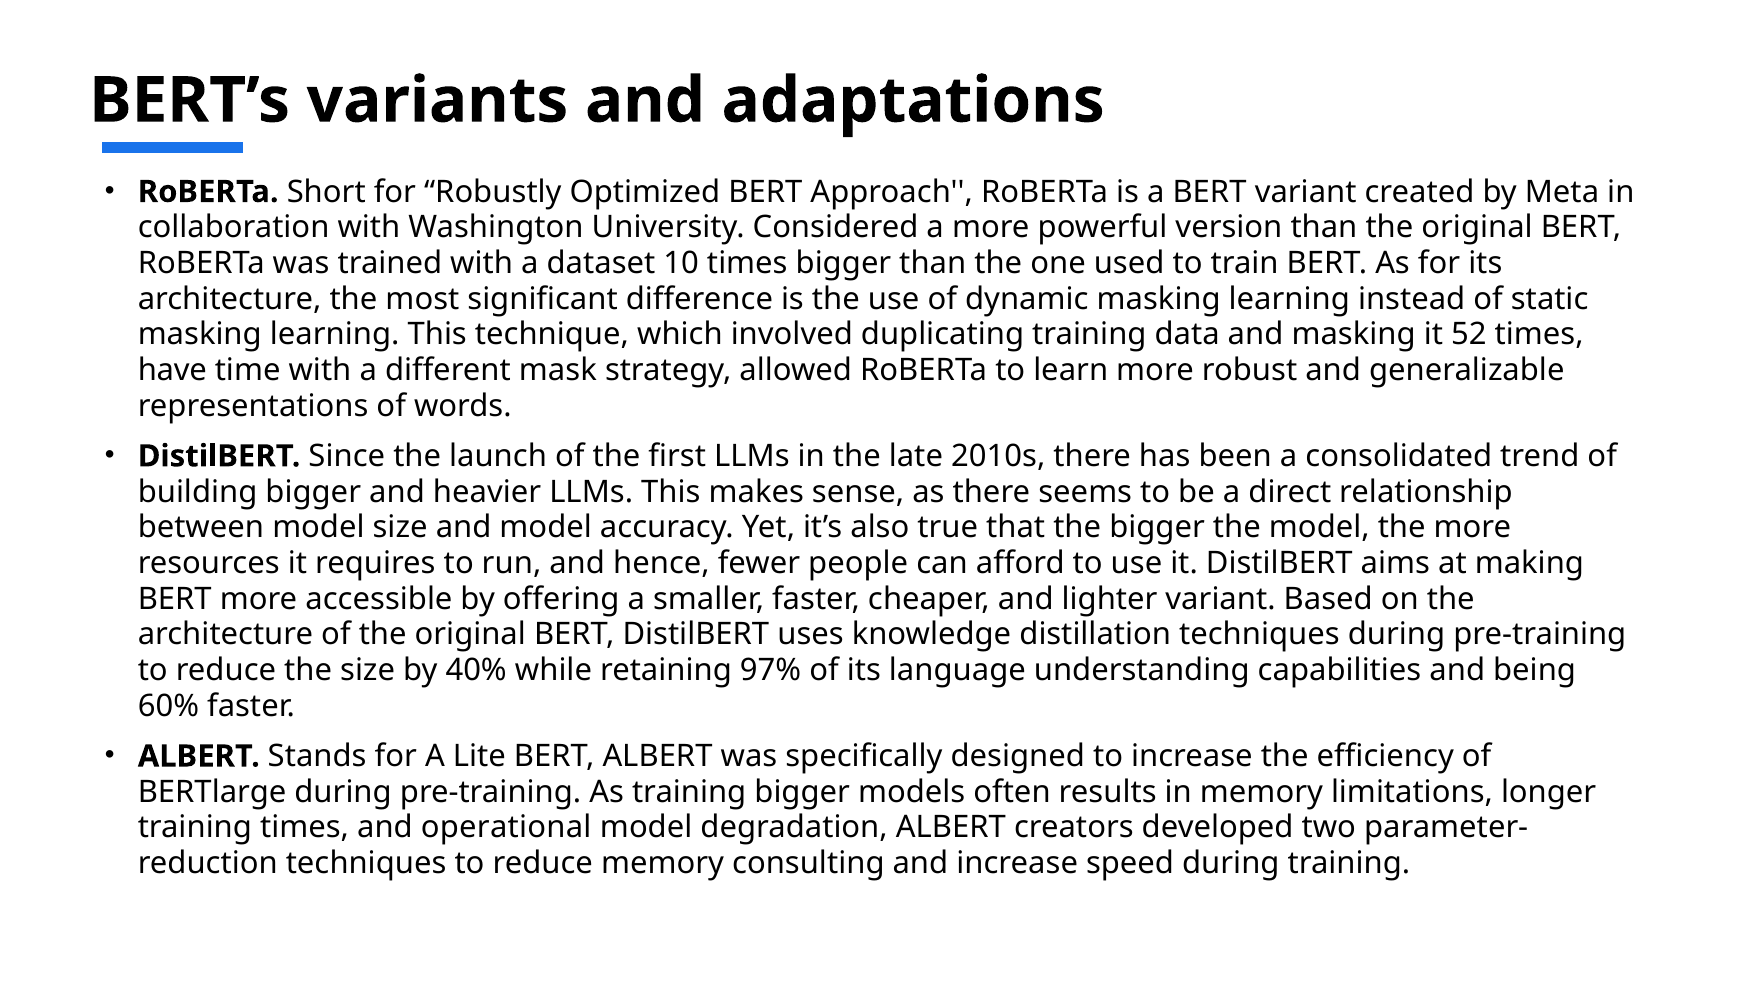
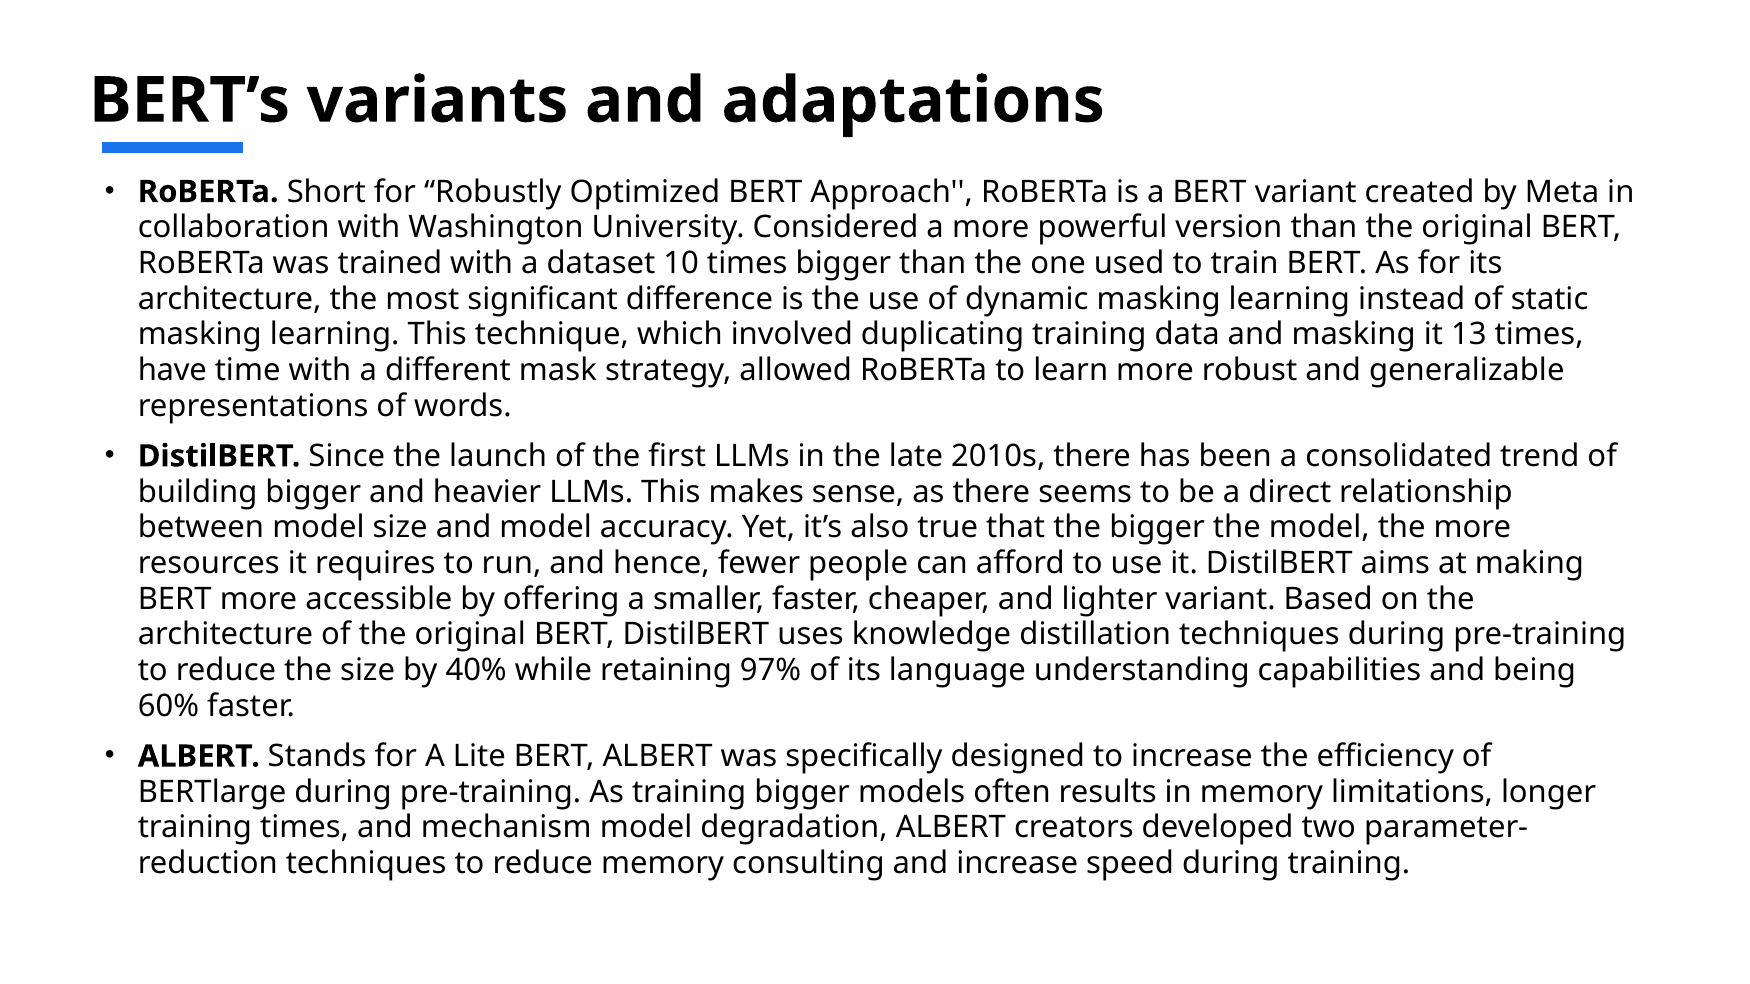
52: 52 -> 13 (1469, 335)
operational: operational -> mechanism (506, 828)
